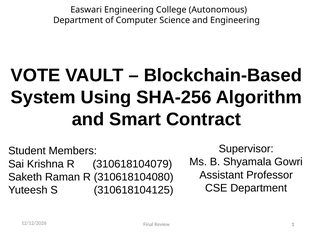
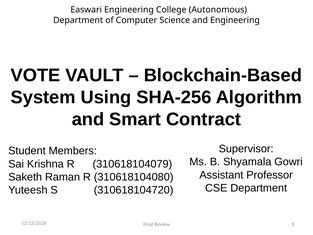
310618104125: 310618104125 -> 310618104720 (134, 190)
